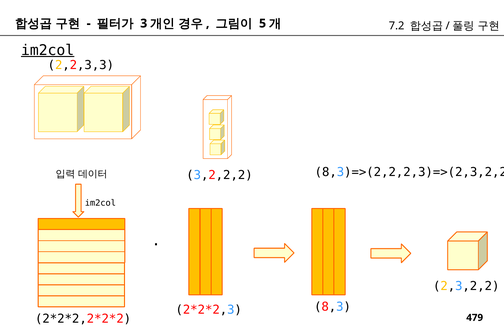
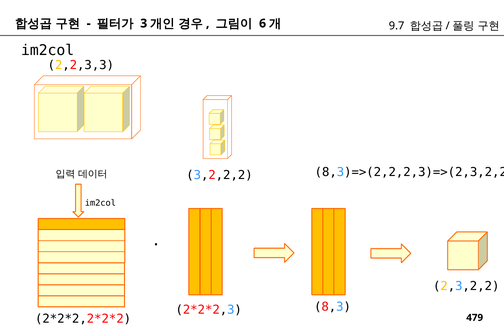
5: 5 -> 6 (263, 23)
7.2: 7.2 -> 9.7 (397, 26)
im2col underline: present -> none (48, 50)
